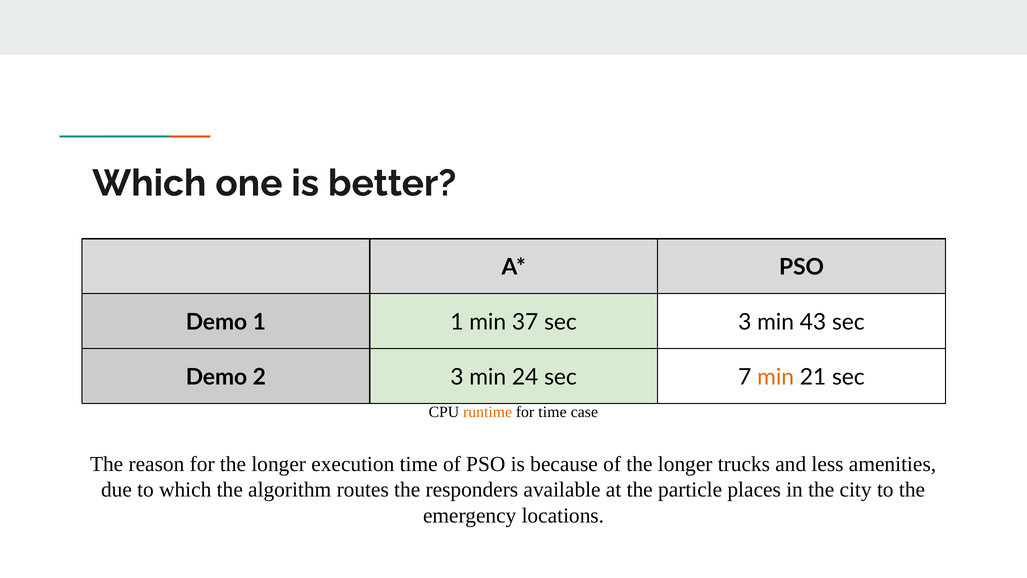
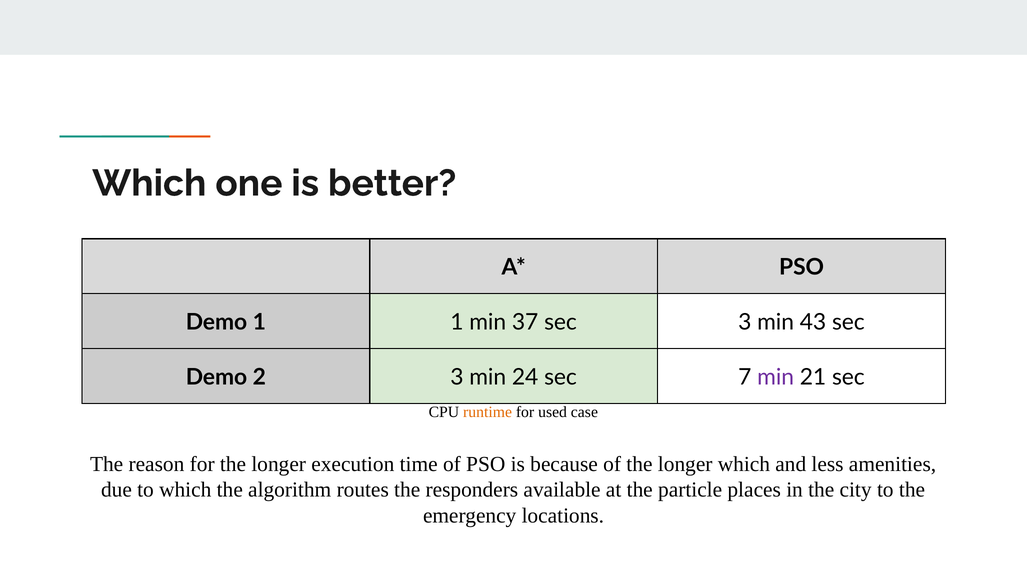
min colour: orange -> purple (776, 377)
for time: time -> used (553, 412)
longer trucks: trucks -> which (744, 464)
